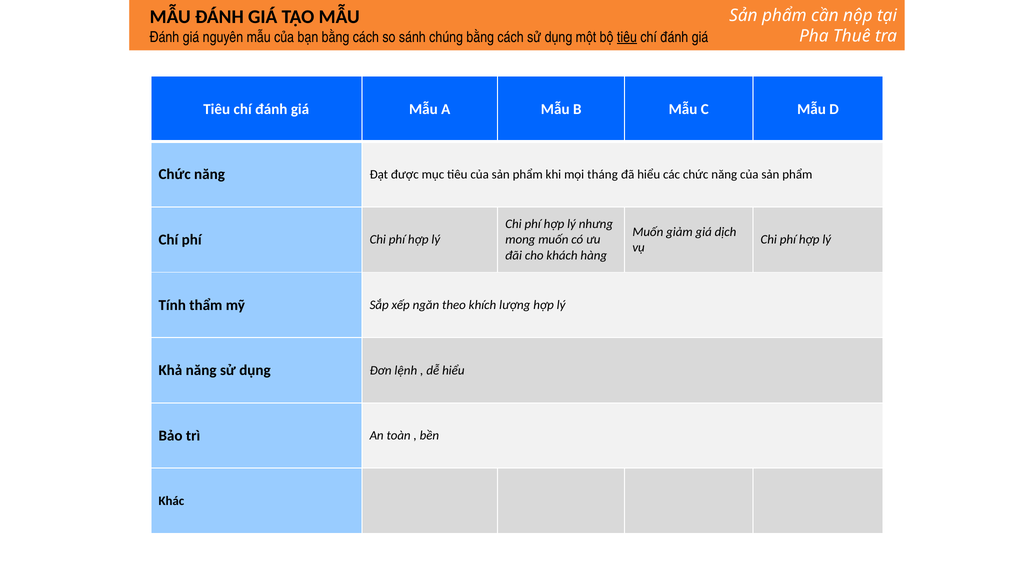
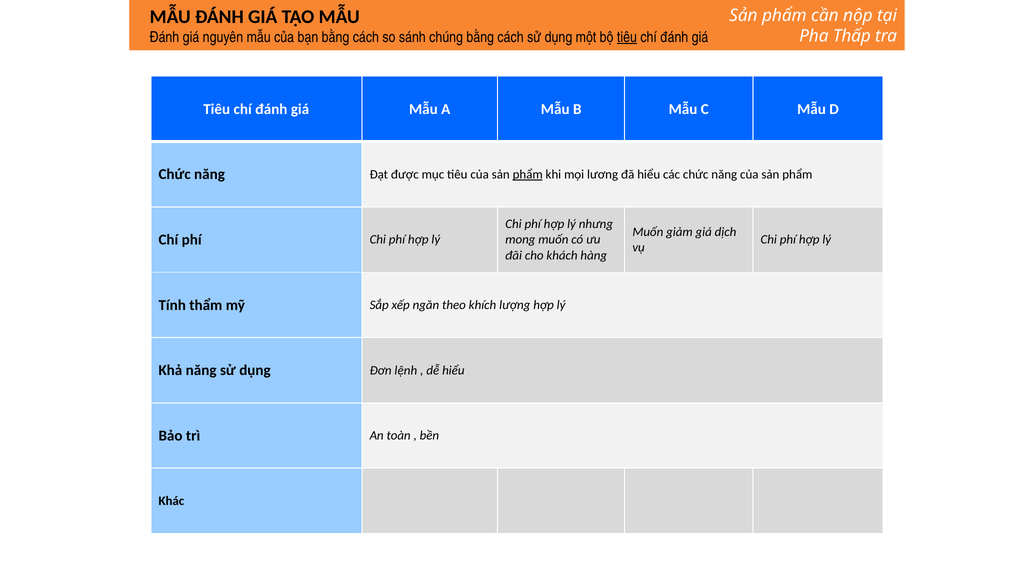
Thuê: Thuê -> Thấp (852, 36)
phẩm underline: none -> present (528, 174)
tháng: tháng -> lương (603, 174)
